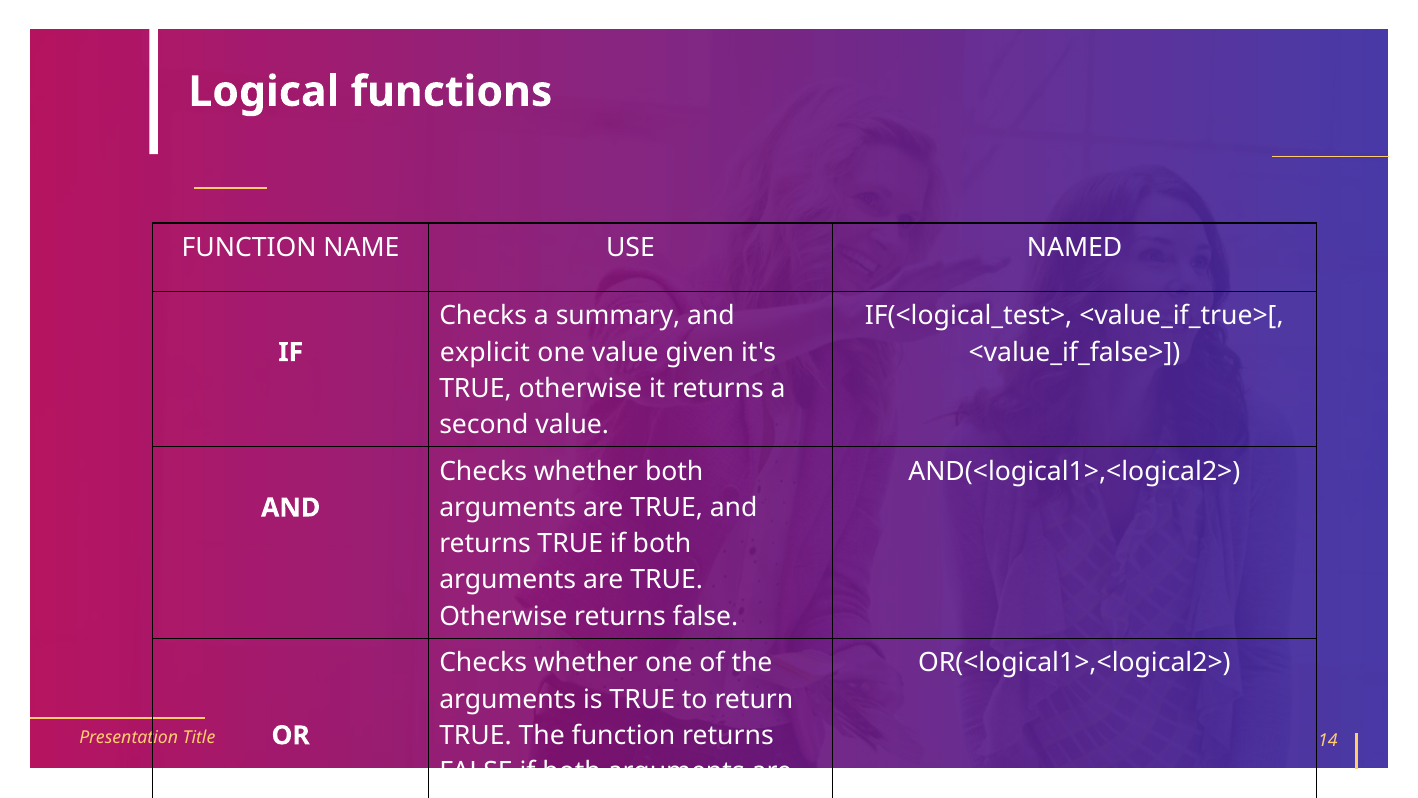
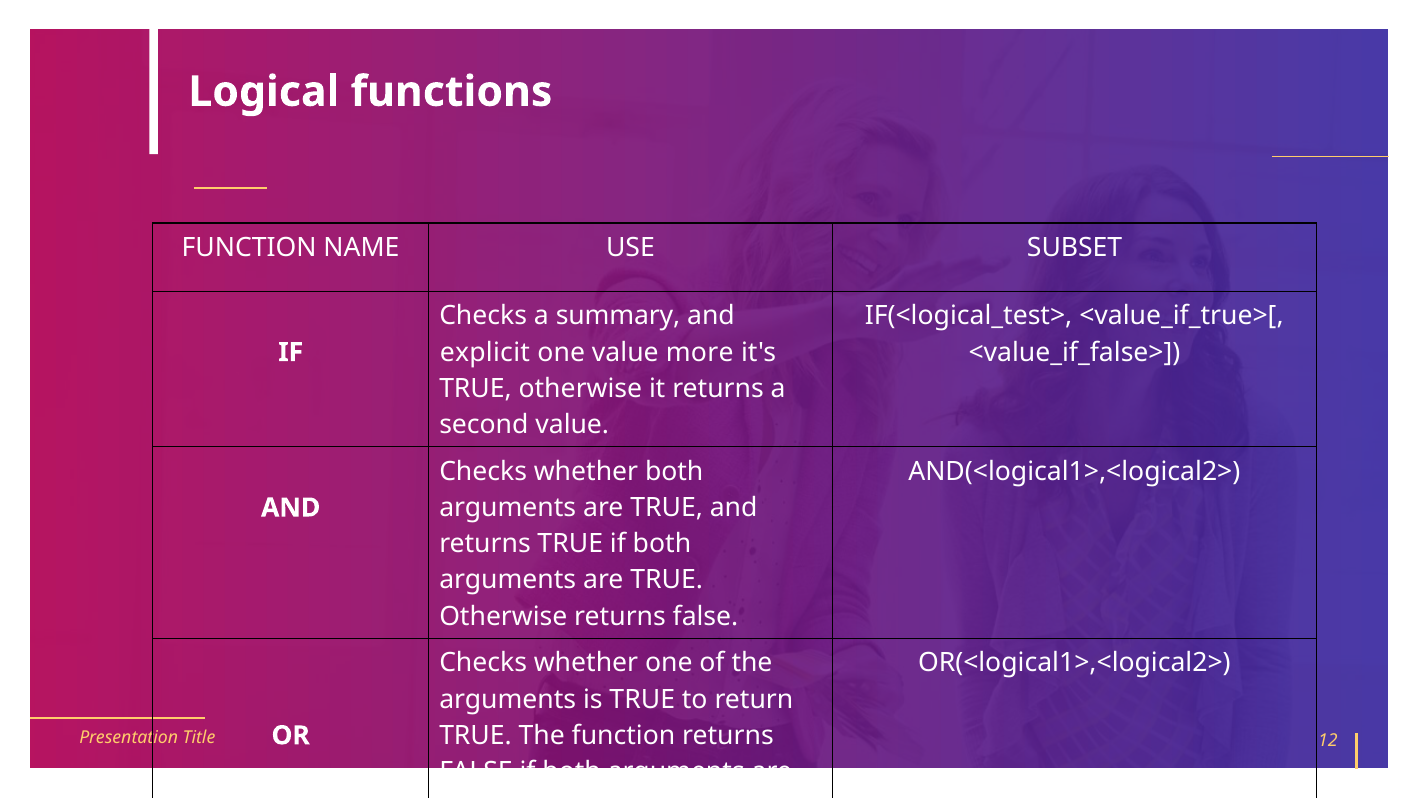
NAMED: NAMED -> SUBSET (1075, 248)
given: given -> more (700, 352)
14: 14 -> 12 (1328, 741)
